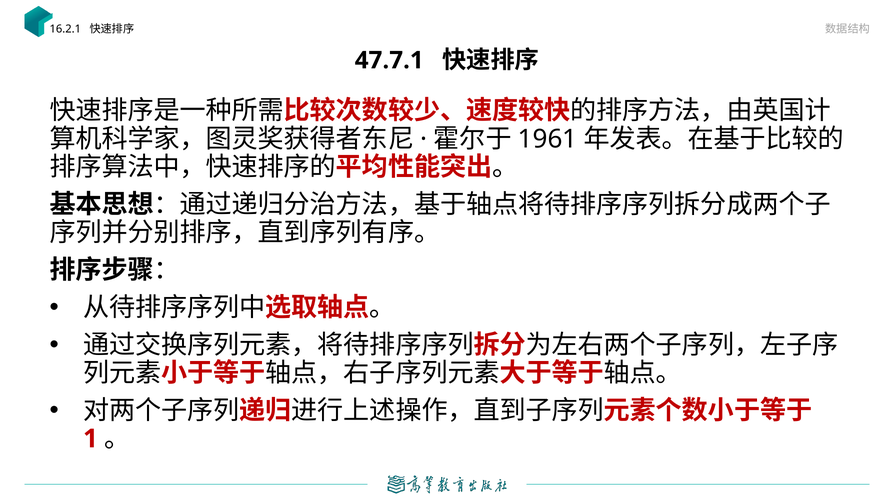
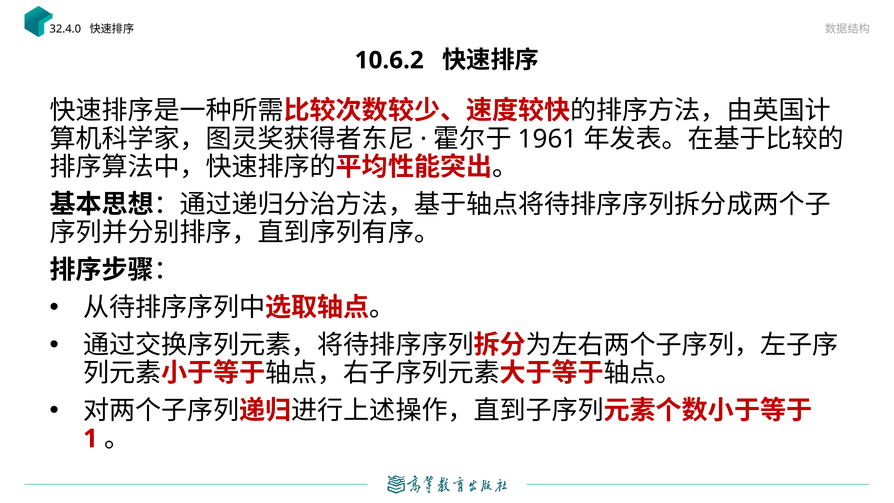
16.2.1: 16.2.1 -> 32.4.0 (65, 29)
47.7.1: 47.7.1 -> 10.6.2 (389, 60)
